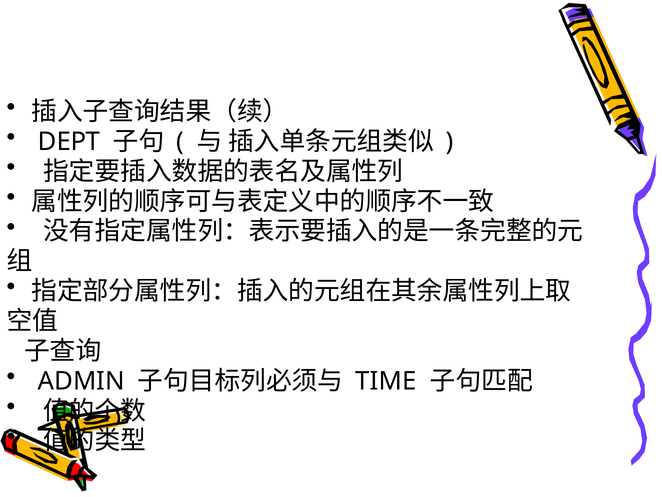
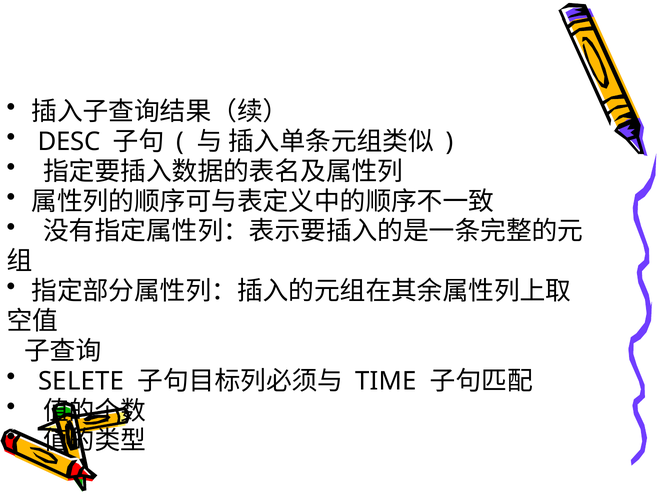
DEPT: DEPT -> DESC (69, 142)
ADMIN: ADMIN -> SELETE (81, 381)
